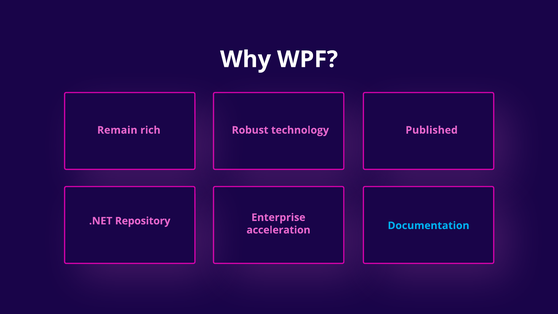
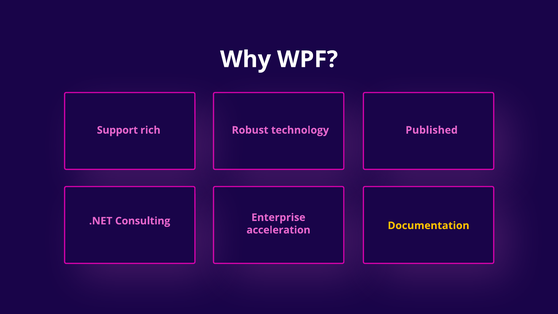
Remain: Remain -> Support (117, 130)
Repository: Repository -> Consulting (143, 221)
Documentation colour: light blue -> yellow (429, 226)
